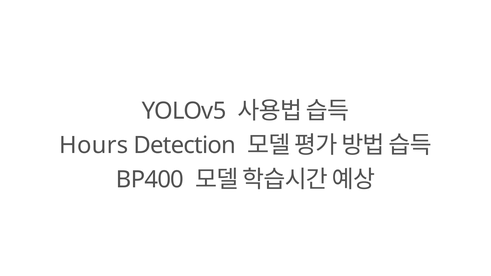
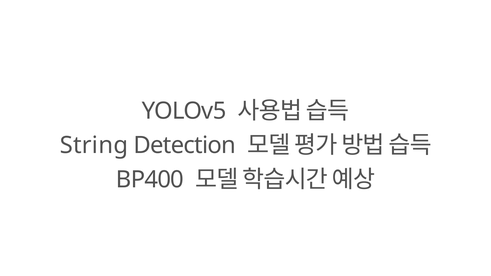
Hours: Hours -> String (94, 145)
